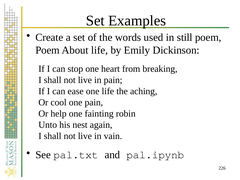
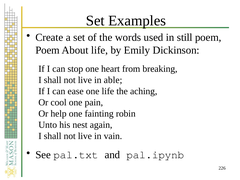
in pain: pain -> able (113, 80)
